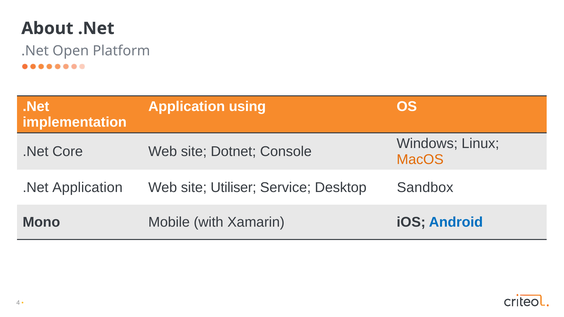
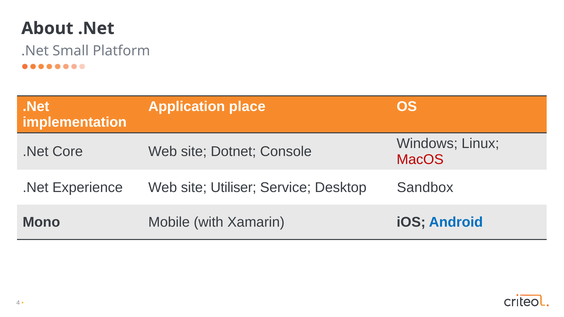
Open: Open -> Small (71, 51)
using: using -> place (247, 107)
MacOS colour: orange -> red (420, 159)
.Net Application: Application -> Experience (88, 188)
